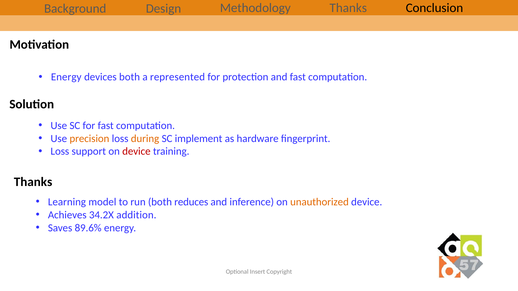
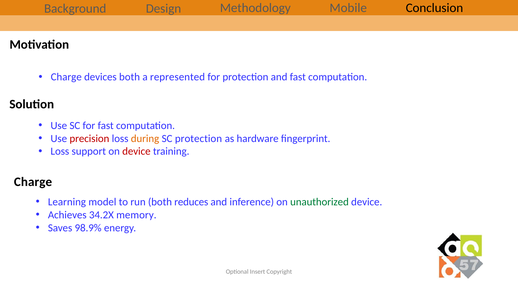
Methodology Thanks: Thanks -> Mobile (348, 8)
Energy: Energy -> Charge (66, 77)
precision colour: orange -> red (89, 139)
SC implement: implement -> protection (199, 139)
Thanks: Thanks -> Charge (33, 182)
unauthorized colour: orange -> green (319, 202)
addition: addition -> memory (136, 215)
89.6%: 89.6% -> 98.9% (88, 228)
